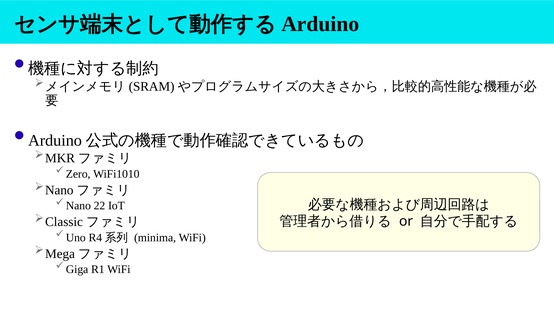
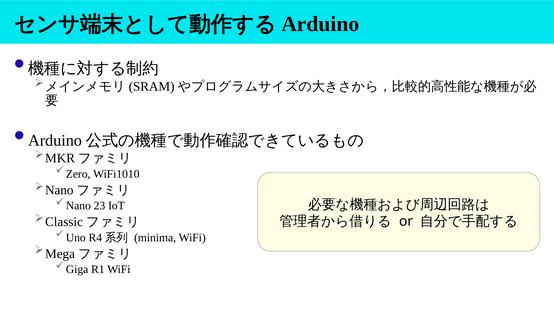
22: 22 -> 23 (99, 206)
